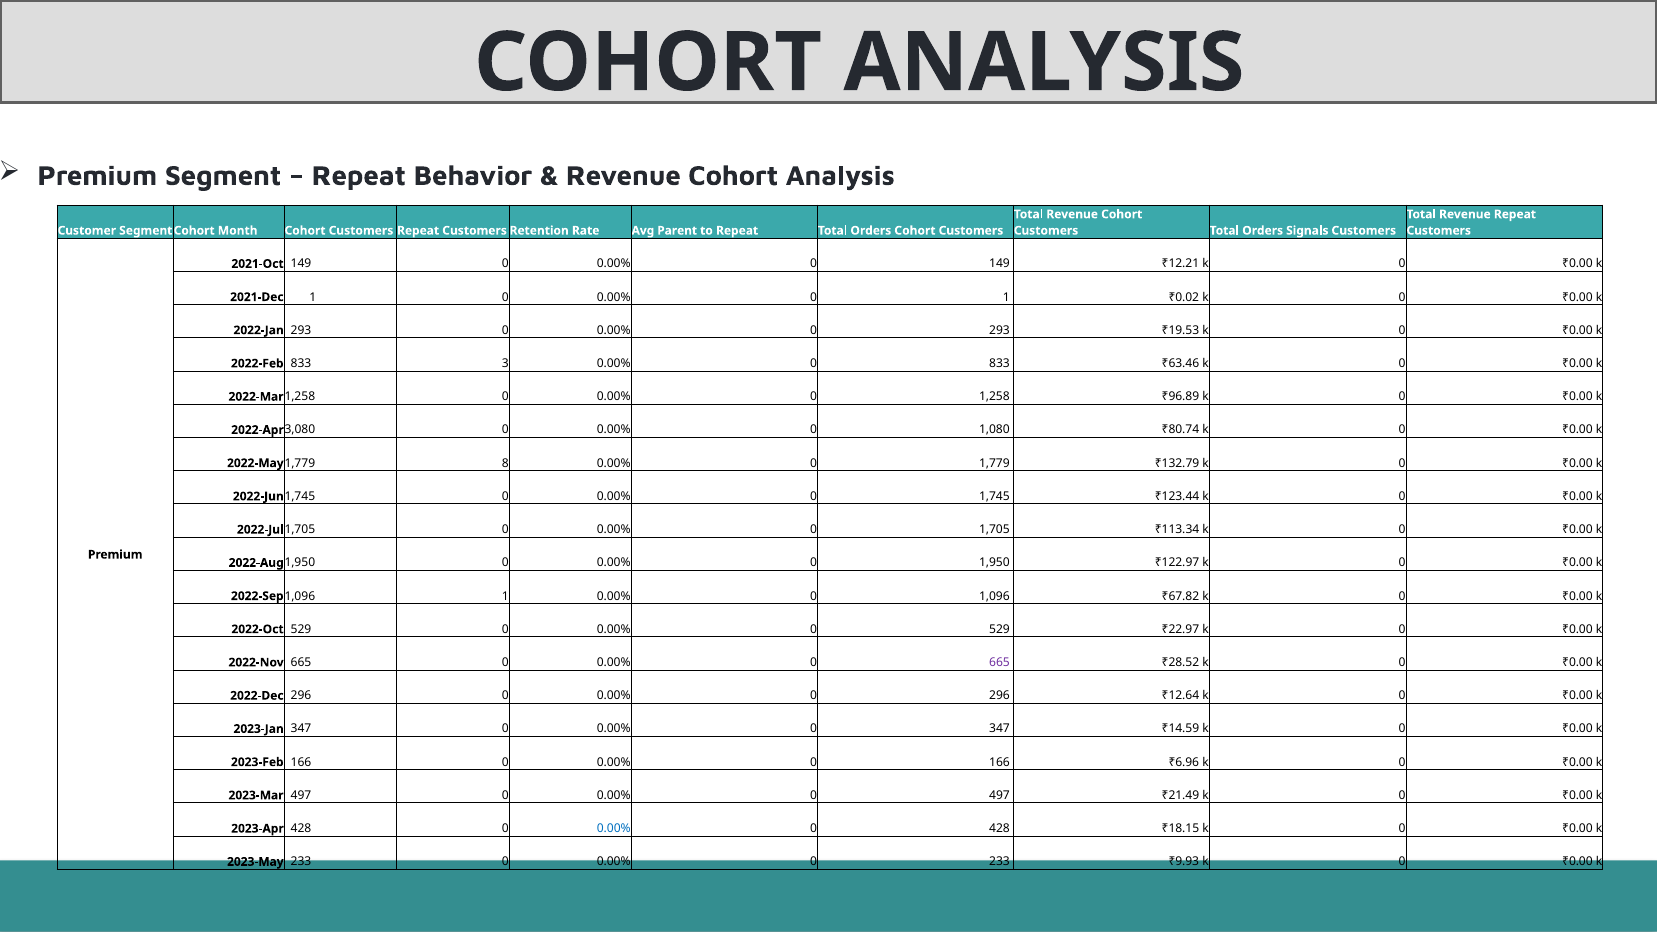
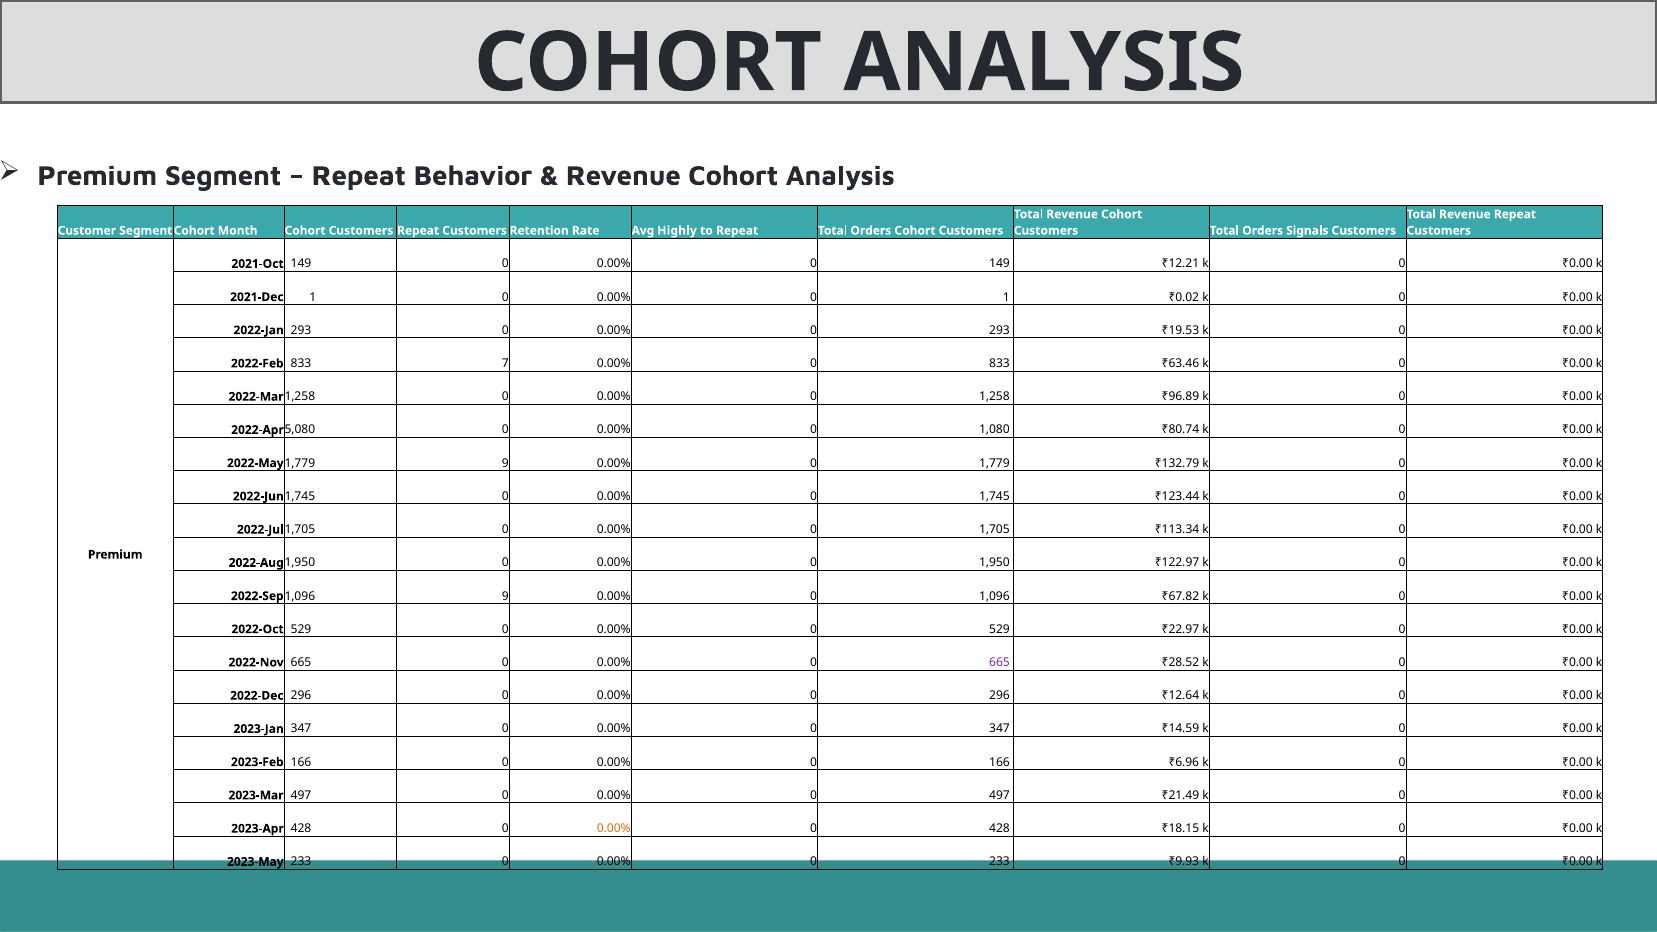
Parent: Parent -> Highly (677, 231)
3: 3 -> 7 (505, 363)
3,080: 3,080 -> 5,080 (300, 430)
1,779 8: 8 -> 9 (505, 463)
1,096 1: 1 -> 9 (505, 596)
0.00% colour: blue -> orange (614, 829)
